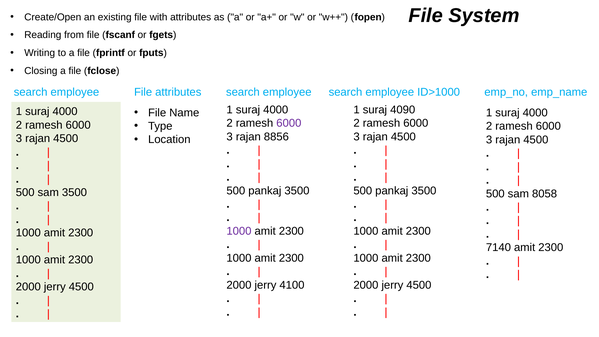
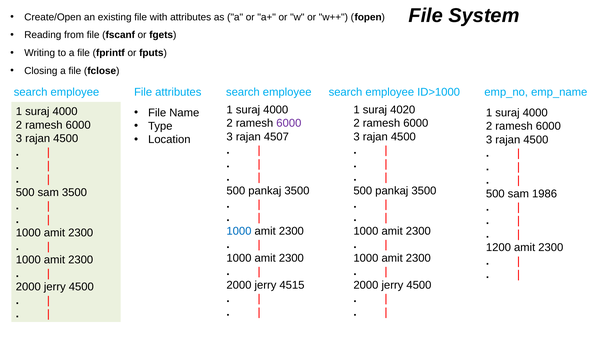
4090: 4090 -> 4020 (403, 110)
8856: 8856 -> 4507 (276, 137)
8058: 8058 -> 1986 (545, 194)
1000 colour: purple -> blue (239, 231)
7140: 7140 -> 1200 (498, 248)
4100: 4100 -> 4515 (292, 285)
